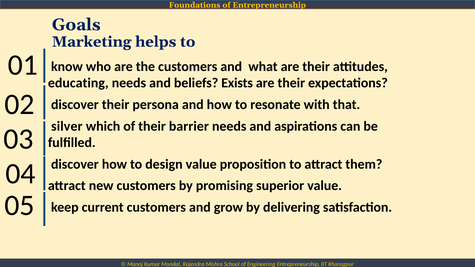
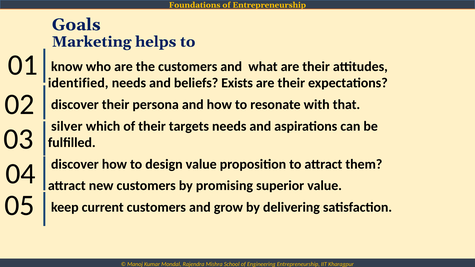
educating: educating -> identified (78, 83)
barrier: barrier -> targets (189, 126)
